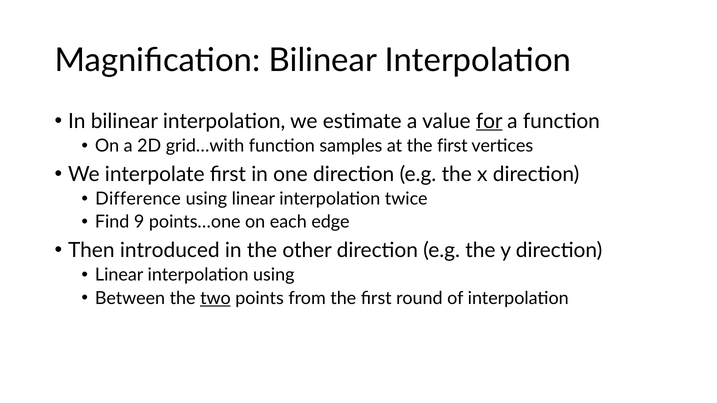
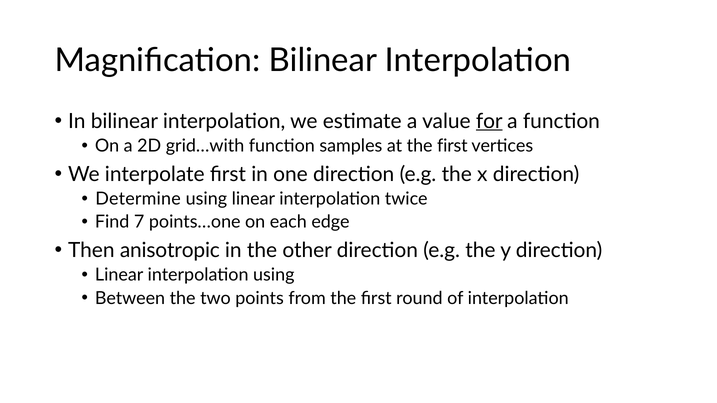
Difference: Difference -> Determine (138, 199)
9: 9 -> 7 (139, 222)
introduced: introduced -> anisotropic (170, 251)
two underline: present -> none (215, 298)
